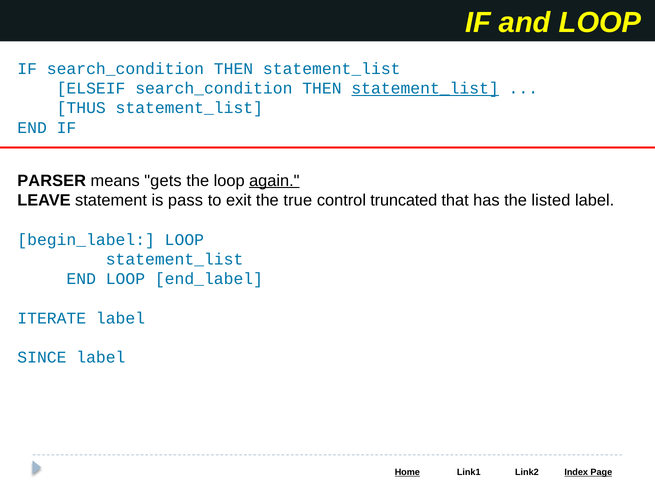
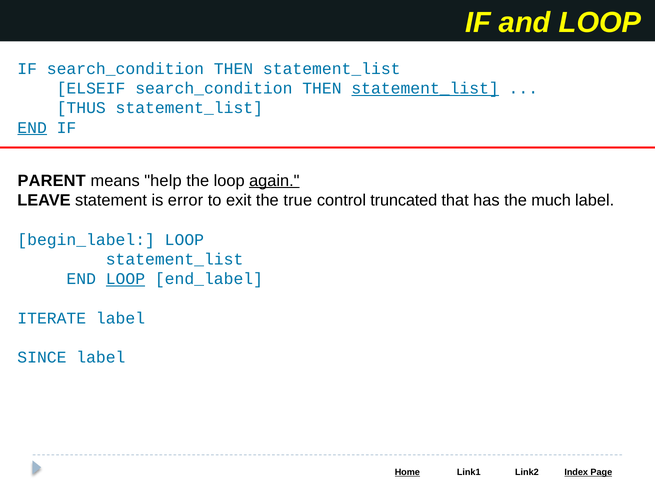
END underline: none -> present (32, 128)
PARSER: PARSER -> PARENT (52, 181)
gets: gets -> help (163, 181)
pass: pass -> error (185, 200)
listed: listed -> much (551, 200)
LOOP underline: none -> present (125, 279)
